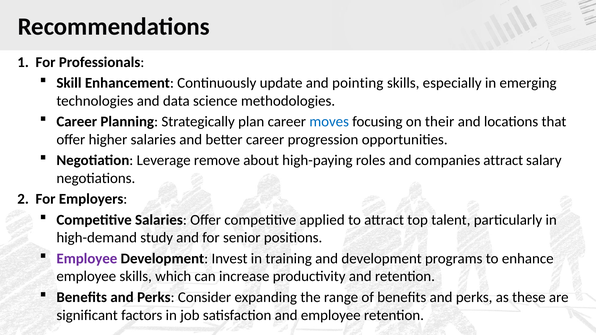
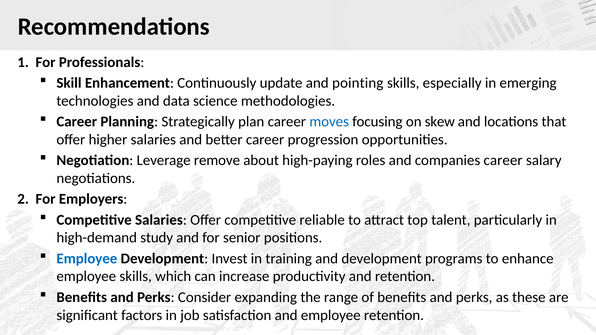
their: their -> skew (440, 122)
companies attract: attract -> career (503, 160)
applied: applied -> reliable (322, 220)
Employee colour: purple -> blue (87, 259)
